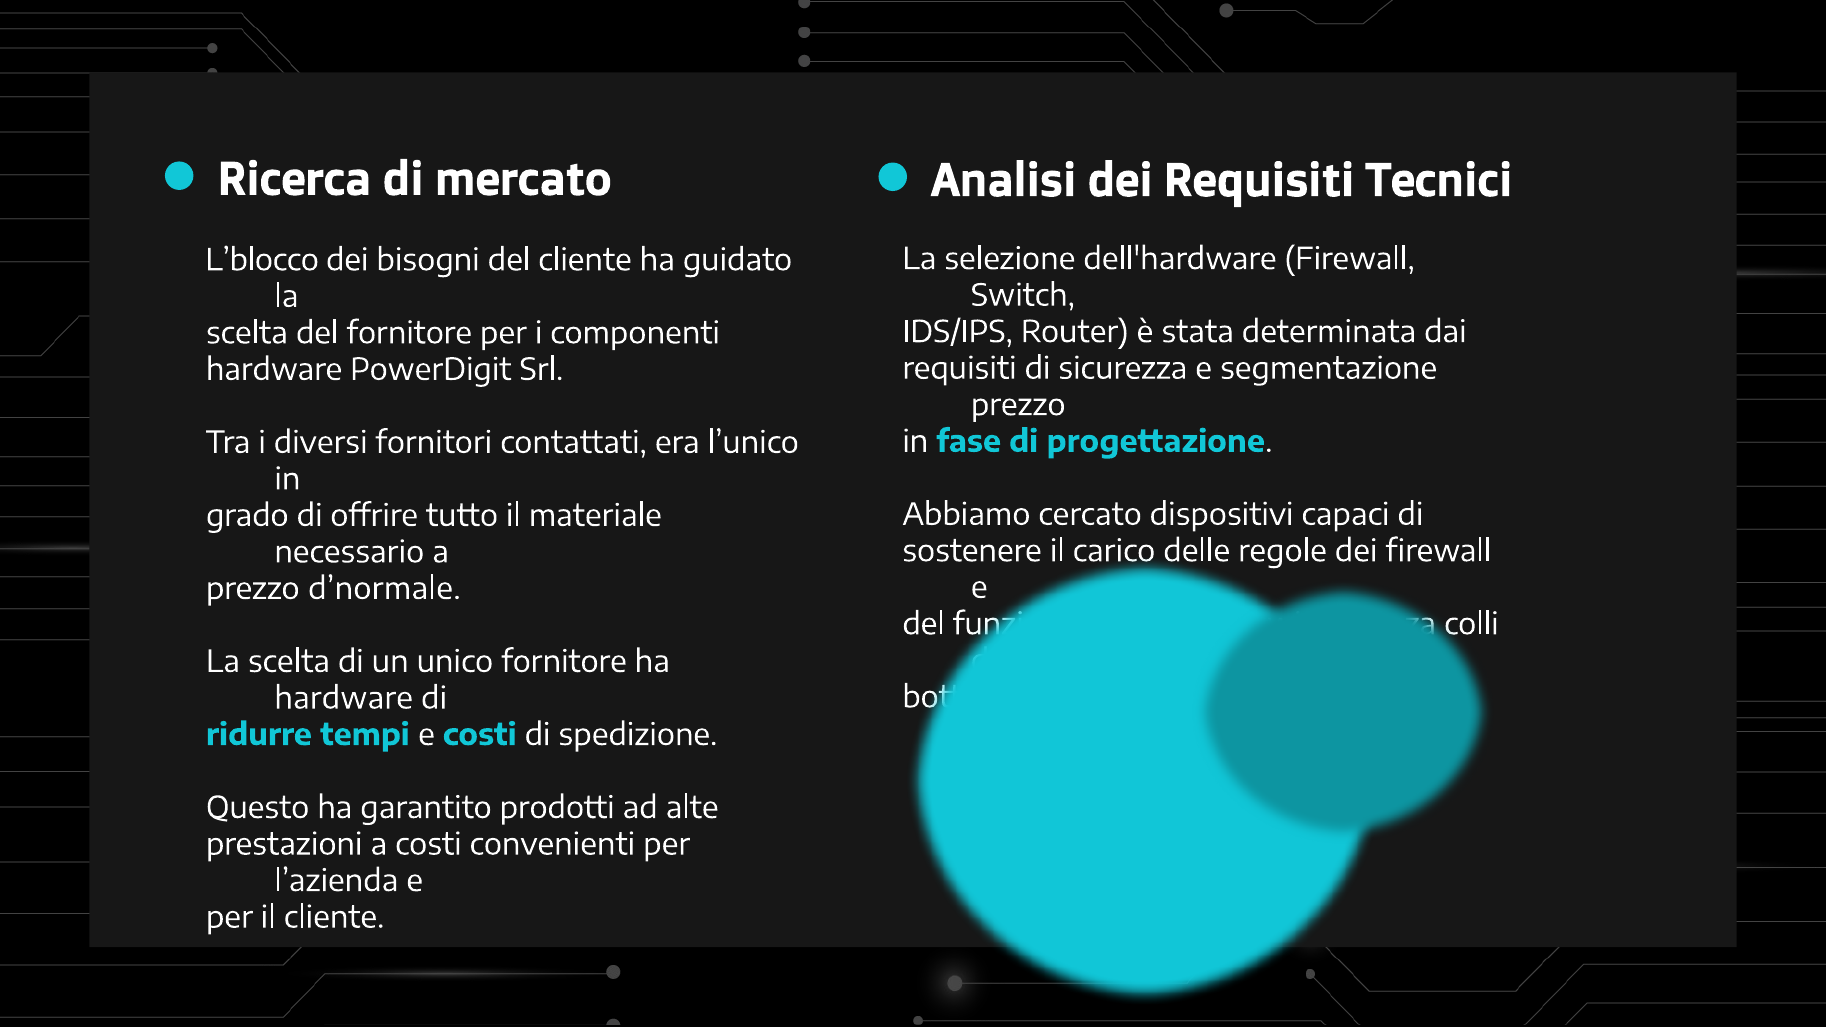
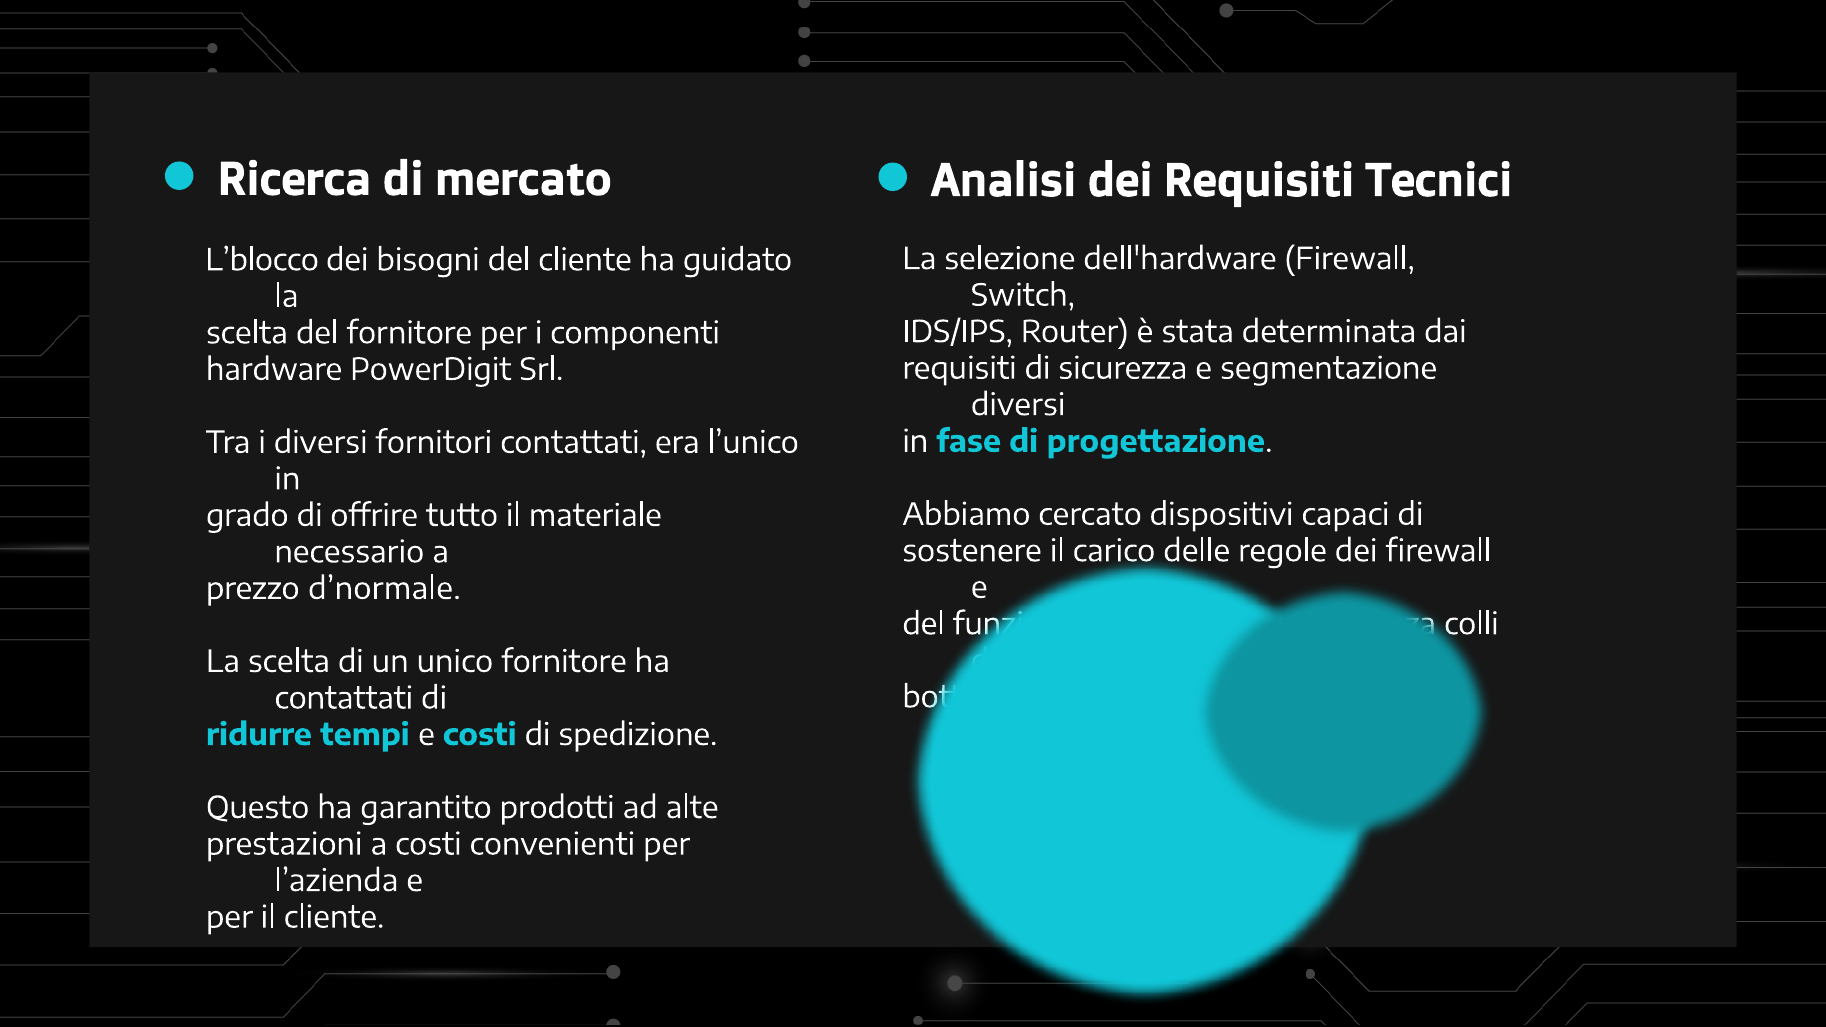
prezzo: prezzo -> diversi (1018, 405)
hardware: hardware -> contattati (344, 699)
